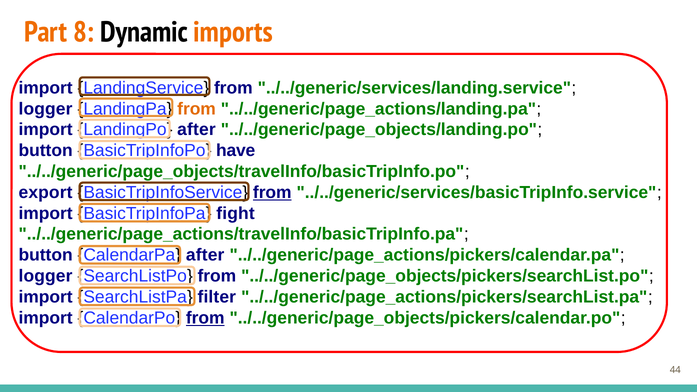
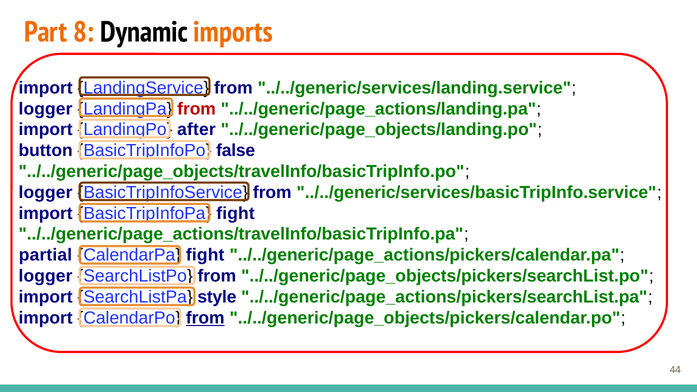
from colour: orange -> red (197, 109)
have: have -> false (236, 151)
export: export -> logger (46, 192)
from underline: present -> none (272, 192)
button: button -> partial (46, 255)
CalendarPa after: after -> fight (205, 255)
filter: filter -> style (217, 297)
